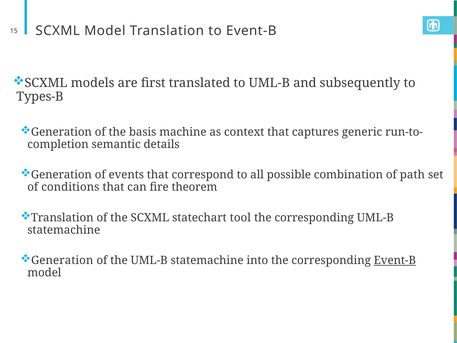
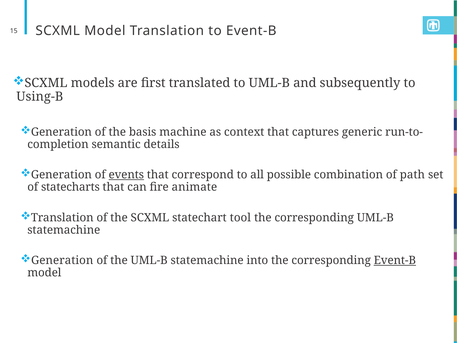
Types-B: Types-B -> Using-B (40, 97)
events underline: none -> present (126, 175)
conditions: conditions -> statecharts (70, 187)
theorem: theorem -> animate (194, 187)
